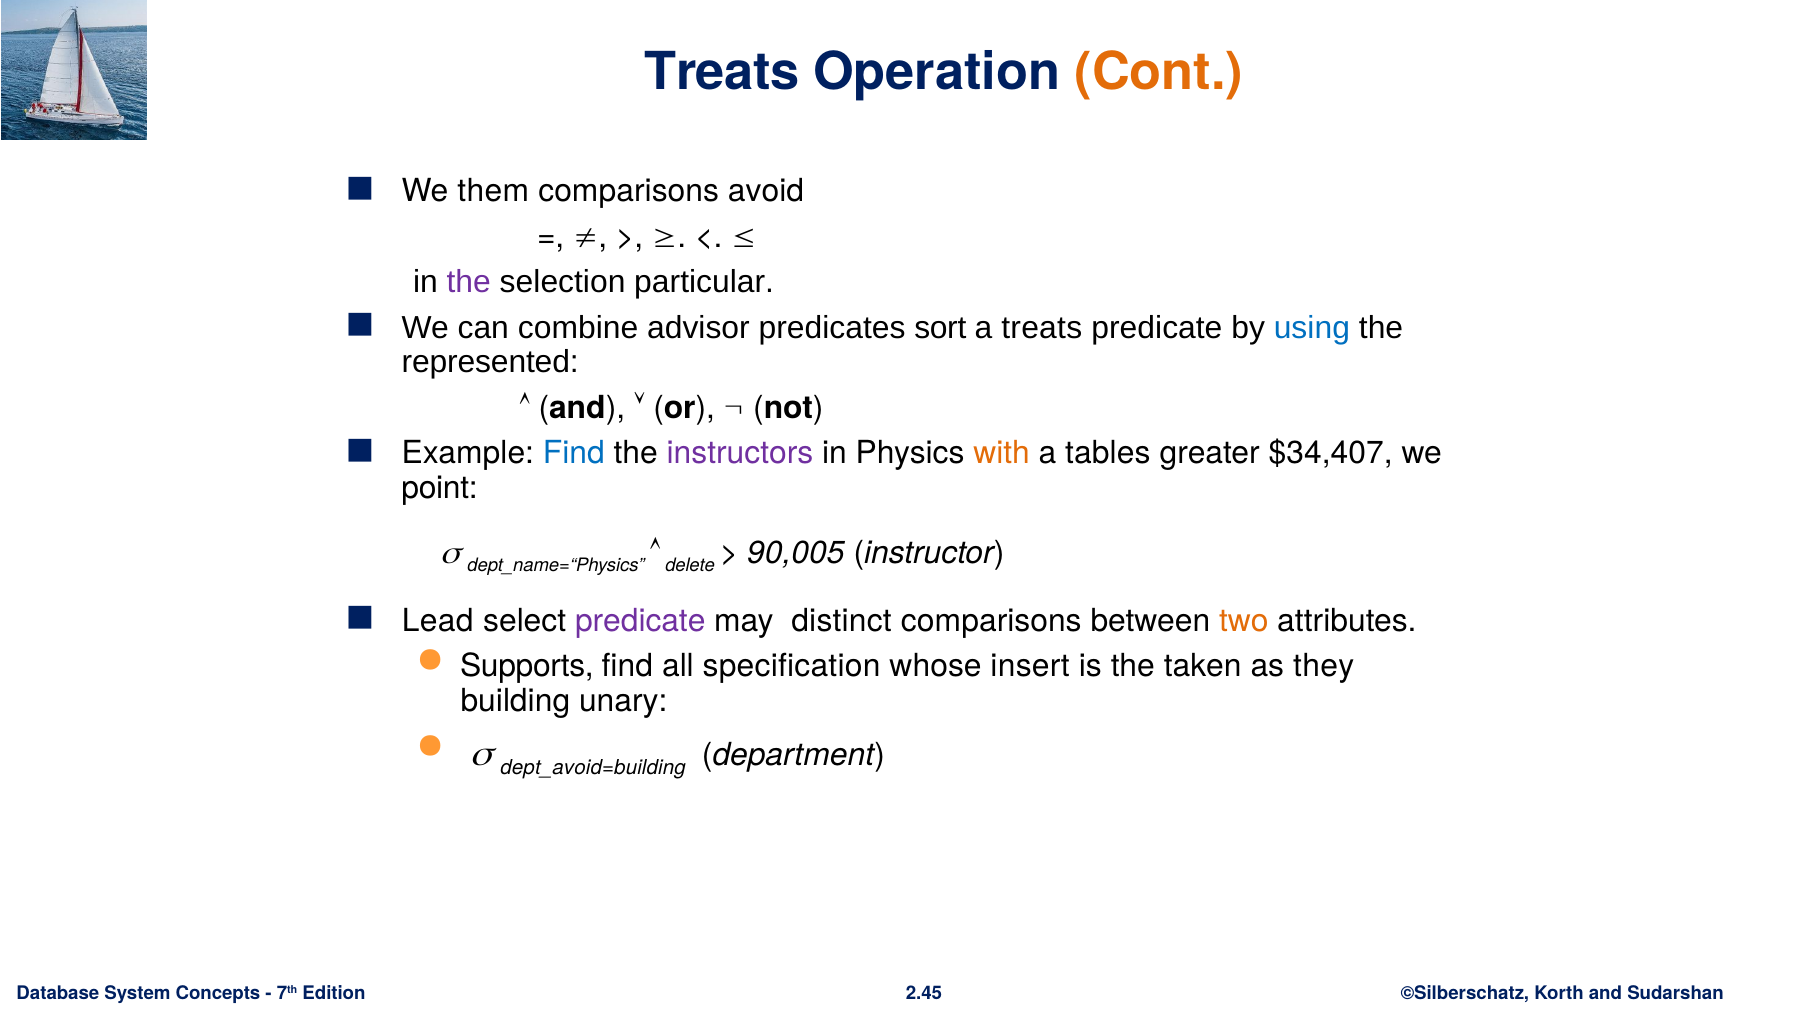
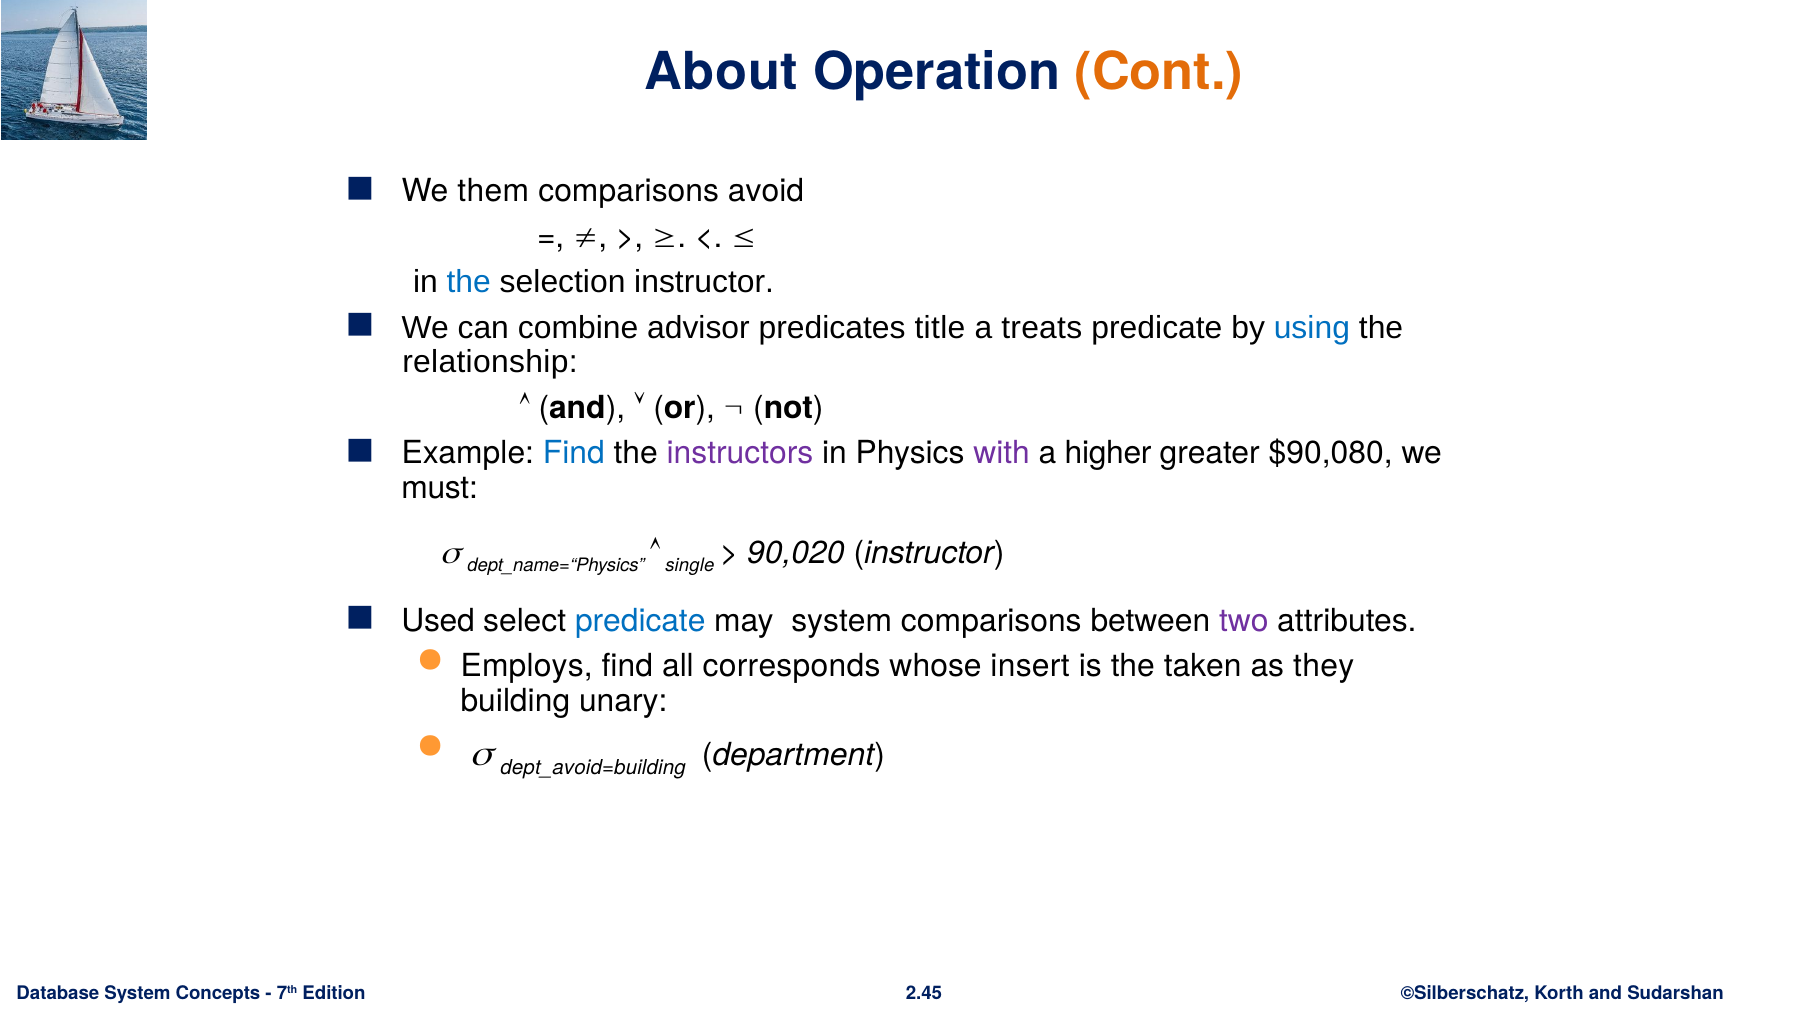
Treats: Treats -> About (721, 72)
the colour: purple -> blue (469, 282)
selection particular: particular -> instructor (704, 282)
sort: sort -> title (940, 328)
represented: represented -> relationship (490, 362)
with colour: orange -> purple (1002, 453)
tables: tables -> higher (1108, 453)
$34,407: $34,407 -> $90,080 (1331, 453)
point: point -> must (440, 488)
delete: delete -> single (690, 566)
90,005: 90,005 -> 90,020 (796, 553)
Lead: Lead -> Used (438, 621)
predicate colour: purple -> blue (640, 621)
may distinct: distinct -> system (842, 621)
two colour: orange -> purple (1244, 621)
Supports: Supports -> Employs (527, 666)
specification: specification -> corresponds (792, 666)
